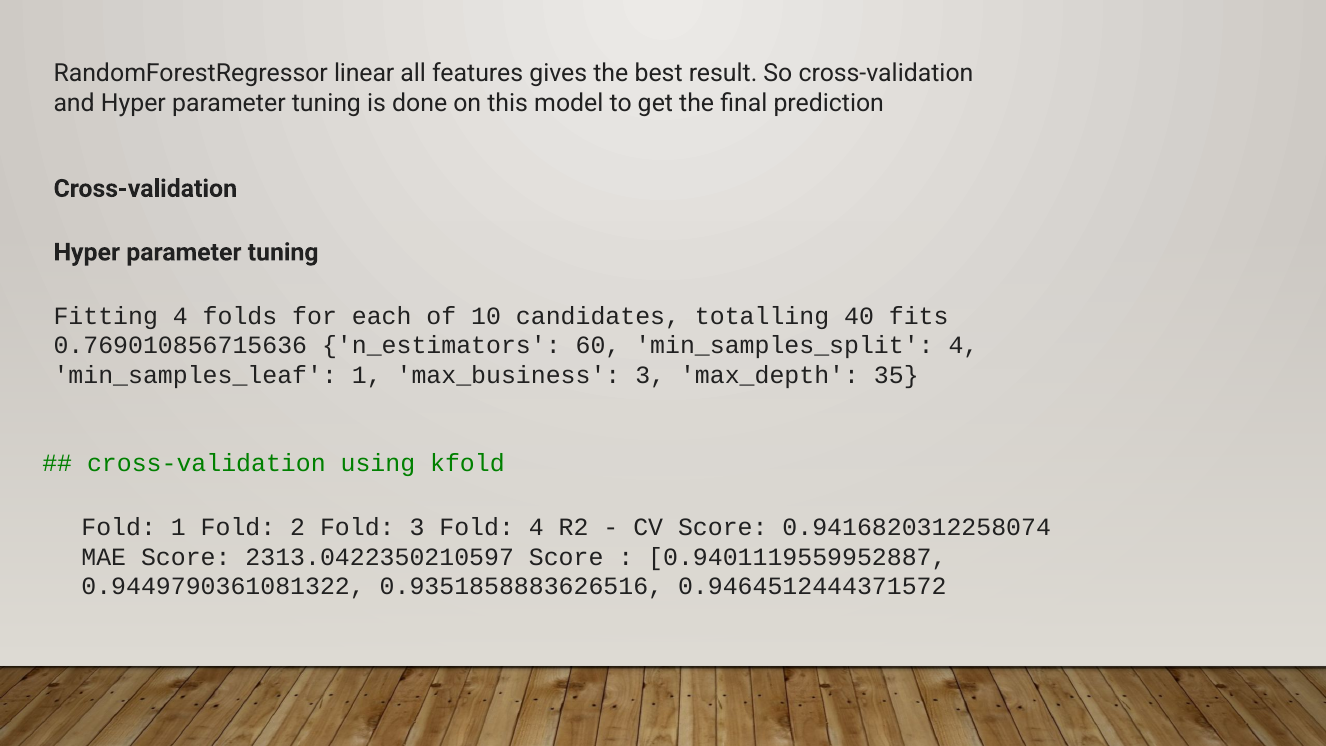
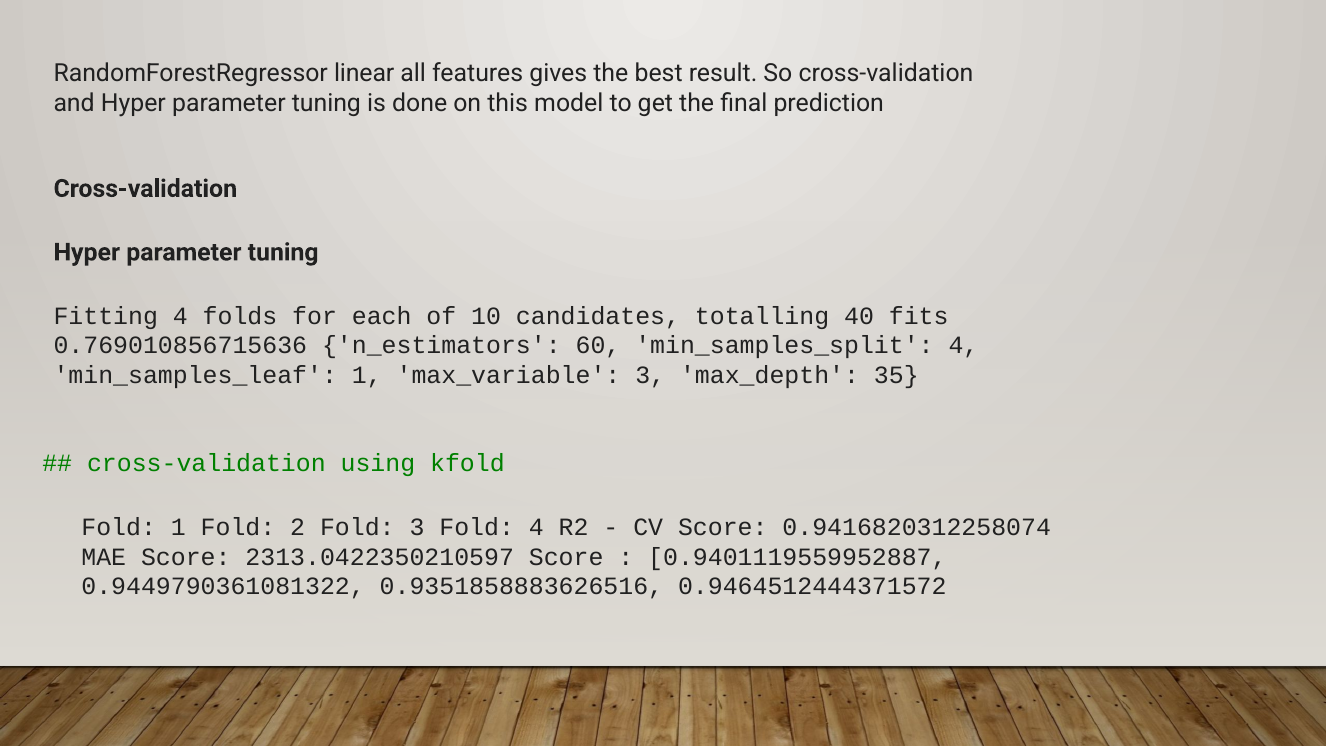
max_business: max_business -> max_variable (509, 376)
